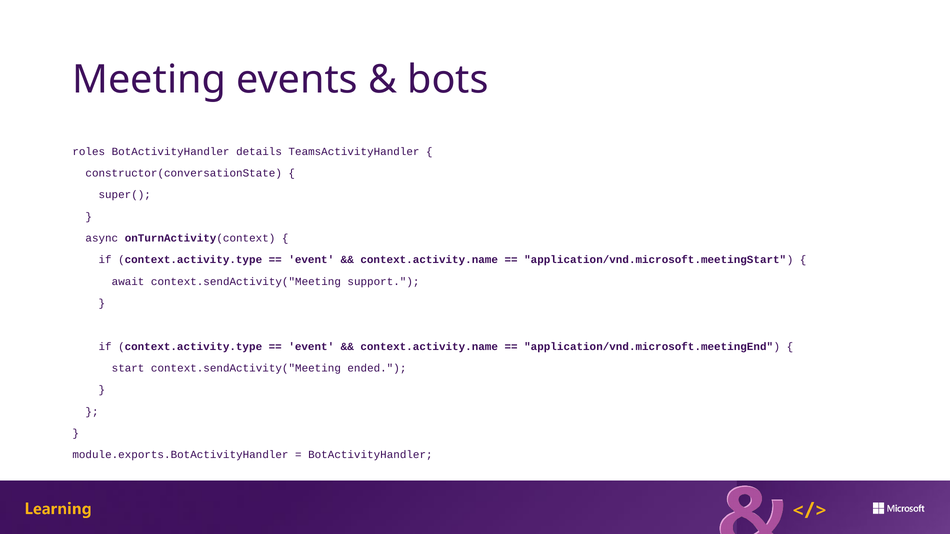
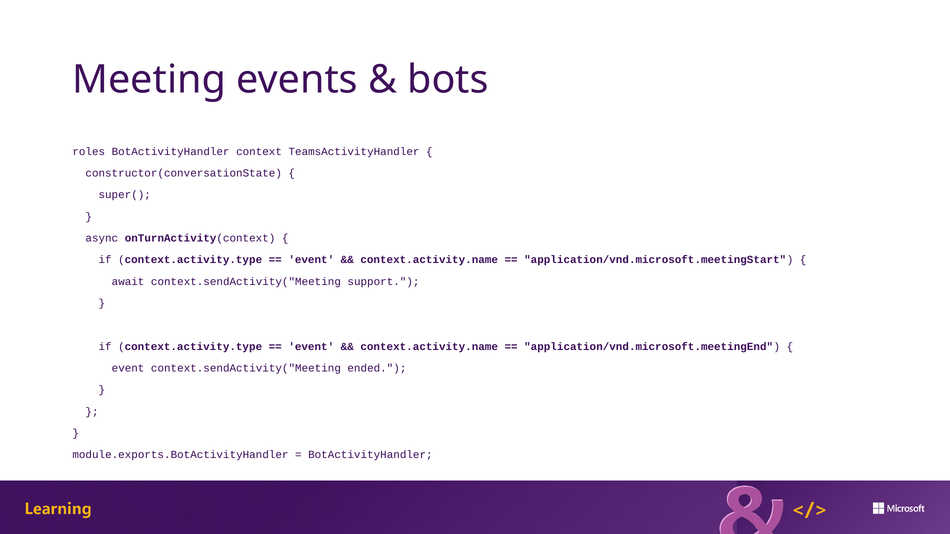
details: details -> context (259, 152)
start: start -> event (128, 368)
